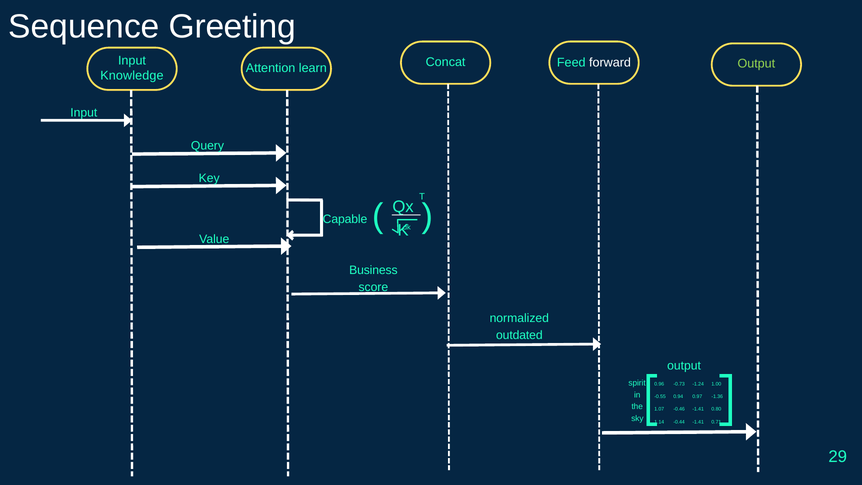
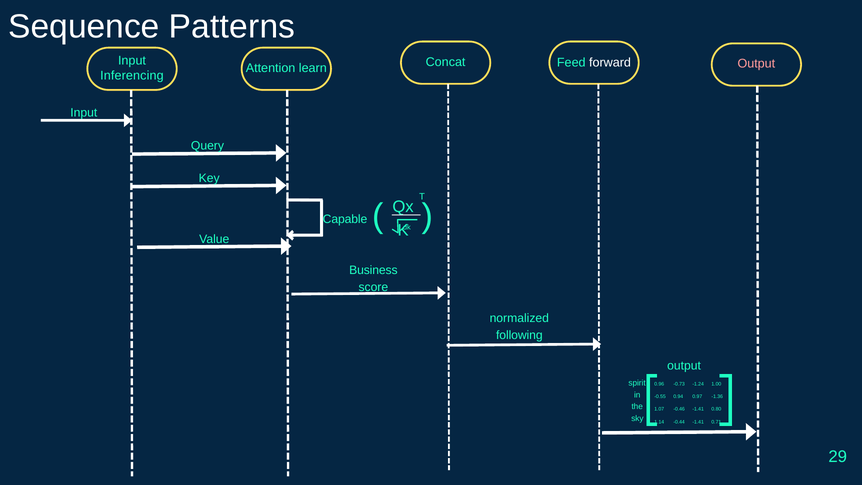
Greeting: Greeting -> Patterns (232, 27)
Output colour: light green -> pink (756, 64)
Knowledge: Knowledge -> Inferencing (132, 76)
outdated: outdated -> following (519, 335)
